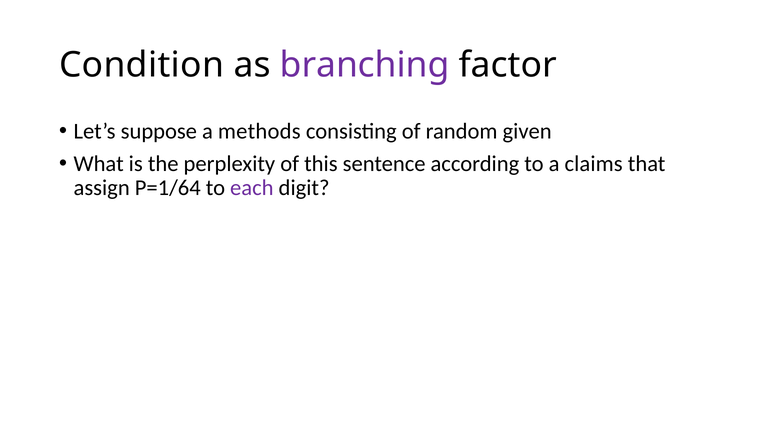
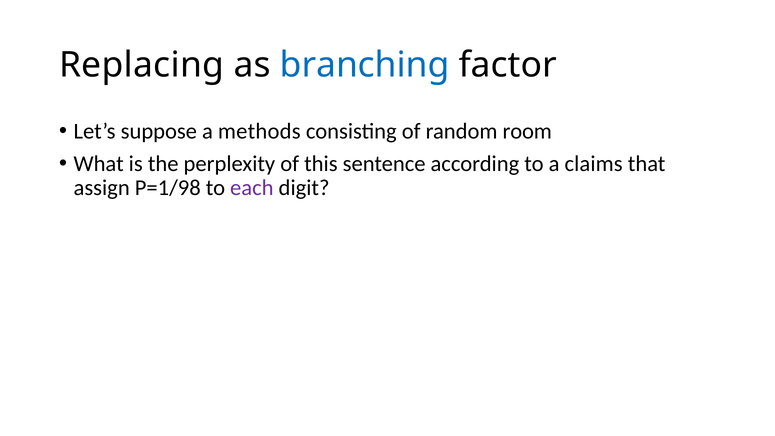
Condition: Condition -> Replacing (142, 65)
branching colour: purple -> blue (365, 65)
given: given -> room (527, 131)
P=1/64: P=1/64 -> P=1/98 (168, 188)
